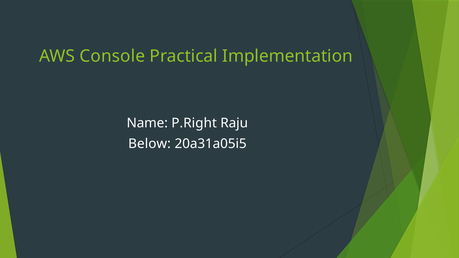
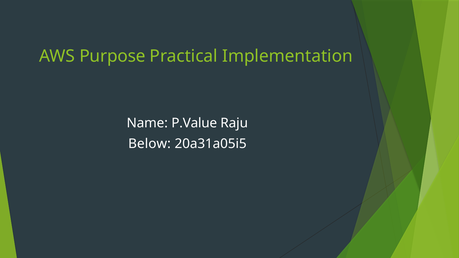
Console: Console -> Purpose (112, 56)
P.Right: P.Right -> P.Value (194, 123)
